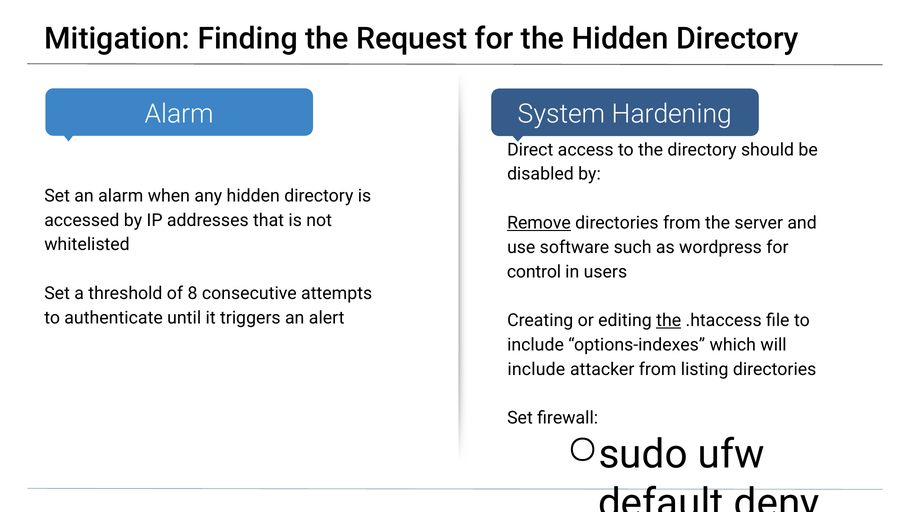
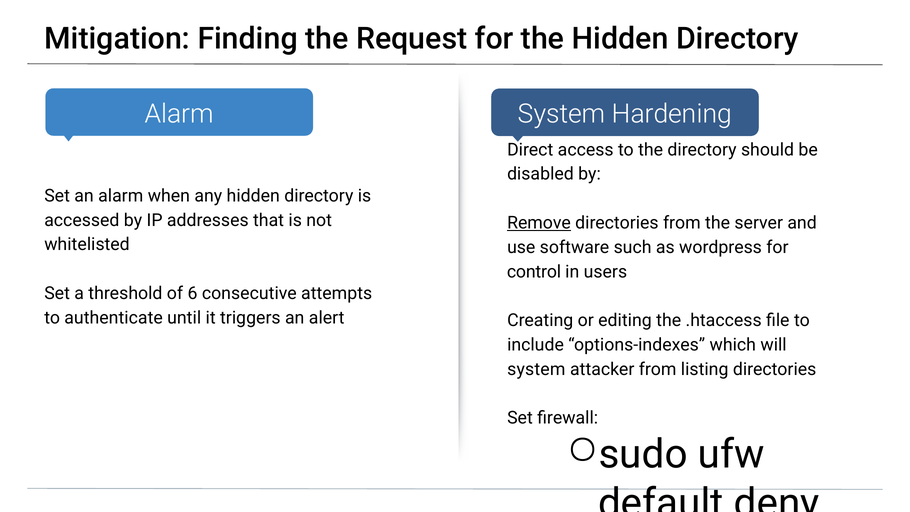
8: 8 -> 6 (193, 293)
the underline: present -> none (669, 320)
include: include -> system (536, 369)
